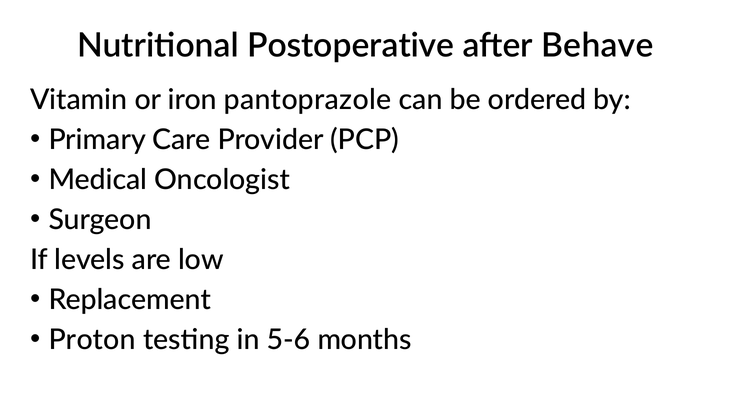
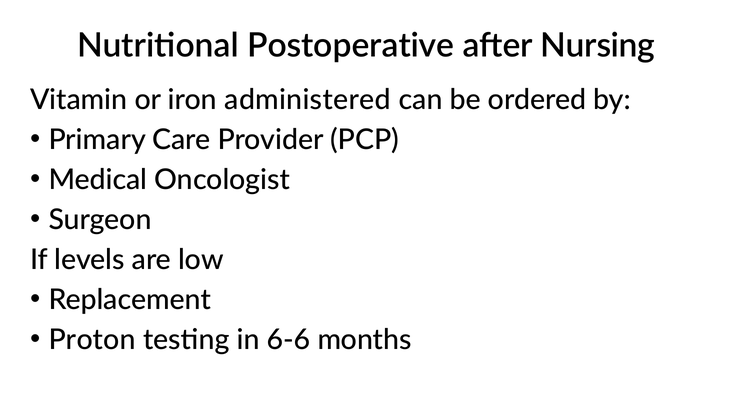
Behave: Behave -> Nursing (598, 45)
pantoprazole: pantoprazole -> administered (308, 100)
5-6: 5-6 -> 6-6 (289, 340)
